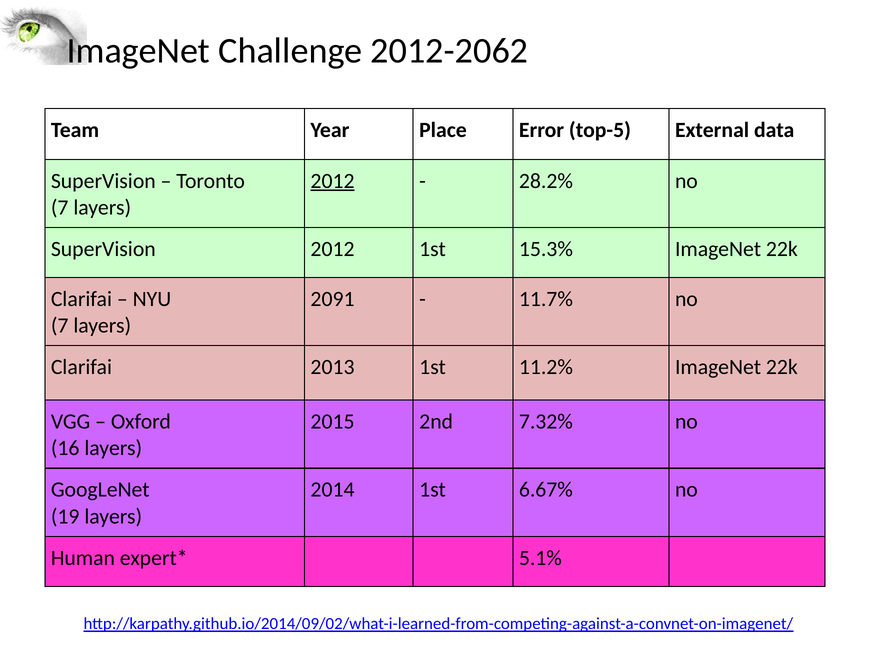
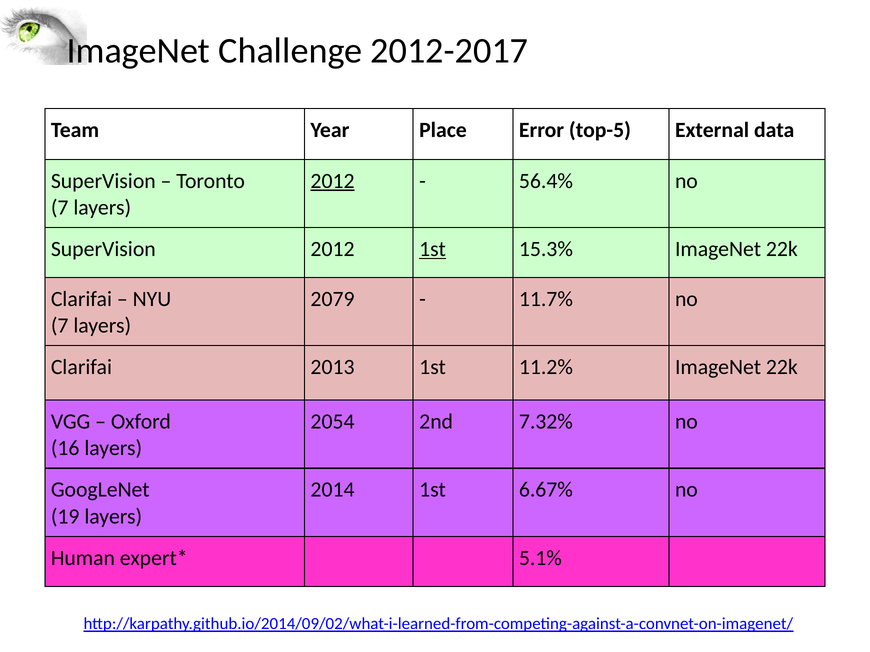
2012-2062: 2012-2062 -> 2012-2017 (449, 51)
28.2%: 28.2% -> 56.4% (546, 181)
1st underline: none -> present (433, 249)
2091: 2091 -> 2079 (333, 299)
2015: 2015 -> 2054 (333, 422)
